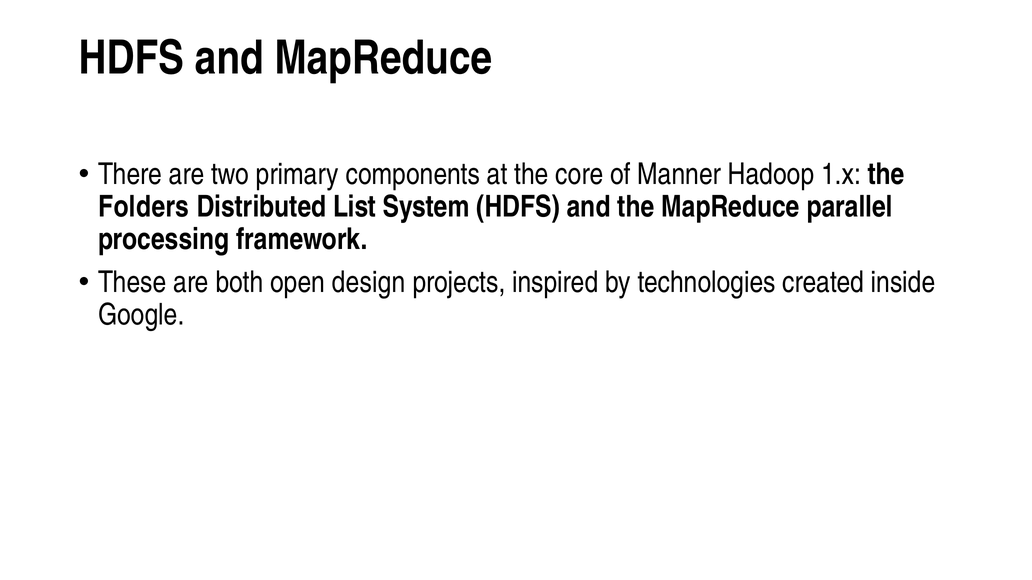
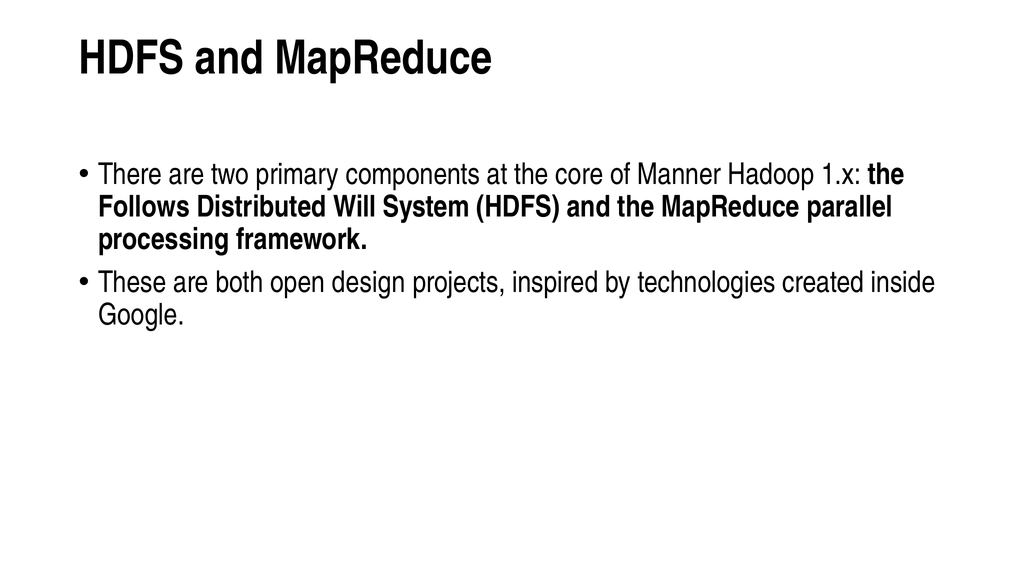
Folders: Folders -> Follows (144, 207)
List: List -> Will (355, 207)
